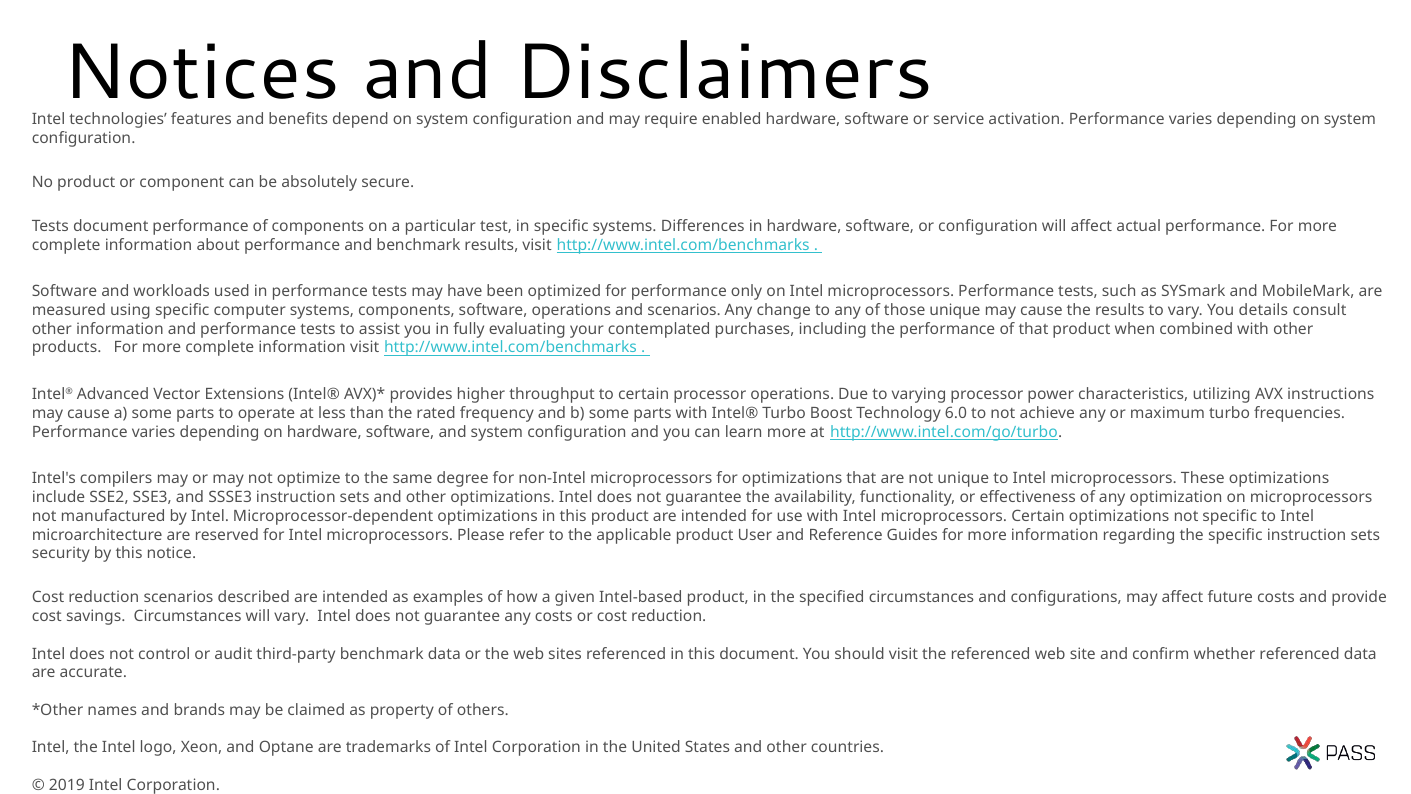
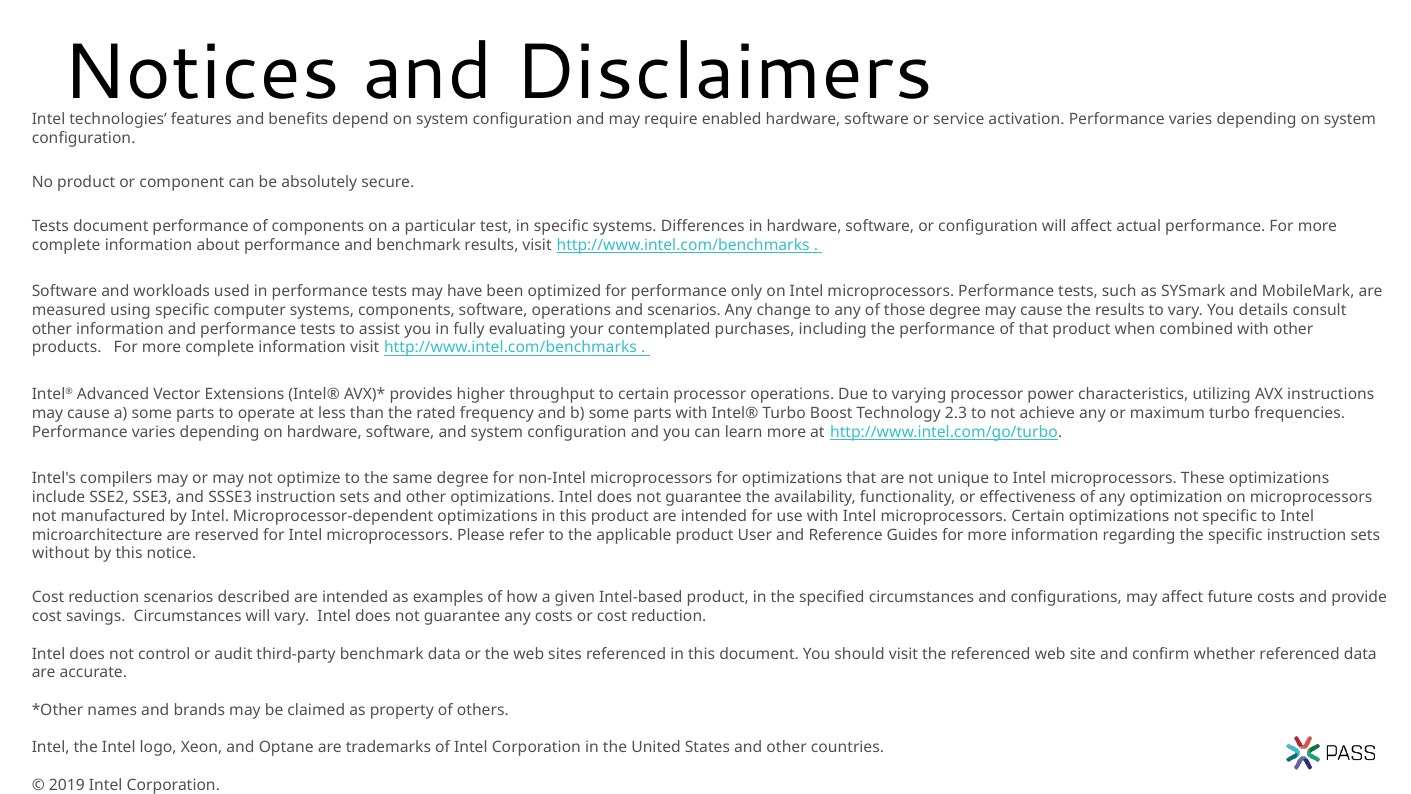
those unique: unique -> degree (955, 310)
6.0: 6.0 -> 2.3 (956, 413)
security: security -> without (61, 554)
